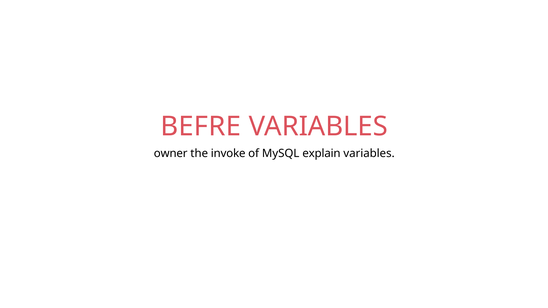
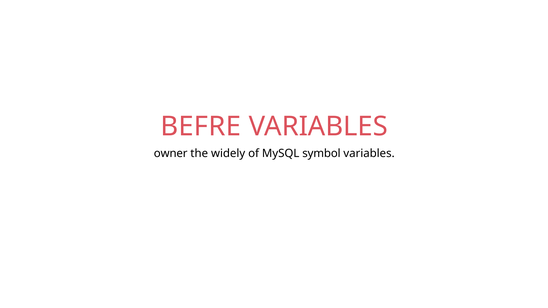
invoke: invoke -> widely (228, 154)
explain: explain -> symbol (321, 154)
